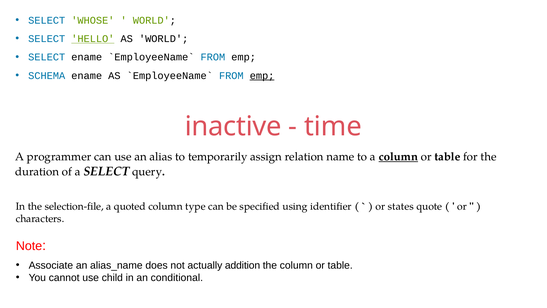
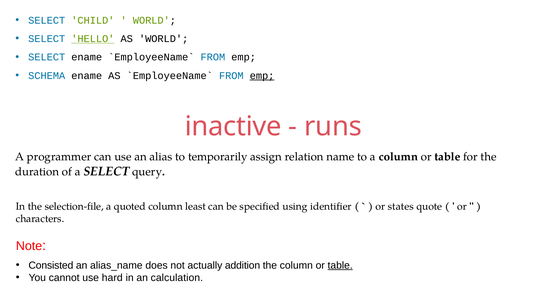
WHOSE: WHOSE -> CHILD (93, 20)
time: time -> runs (333, 126)
column underline: present -> none (398, 157)
type: type -> least (196, 206)
Associate: Associate -> Consisted (51, 265)
table underline: none -> present (340, 265)
child: child -> hard (112, 277)
conditional: conditional -> calculation (177, 277)
